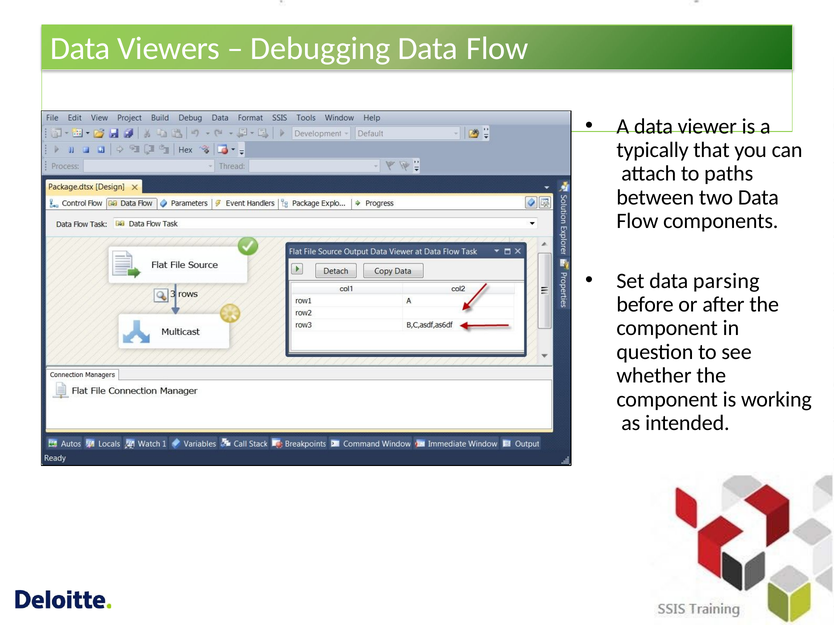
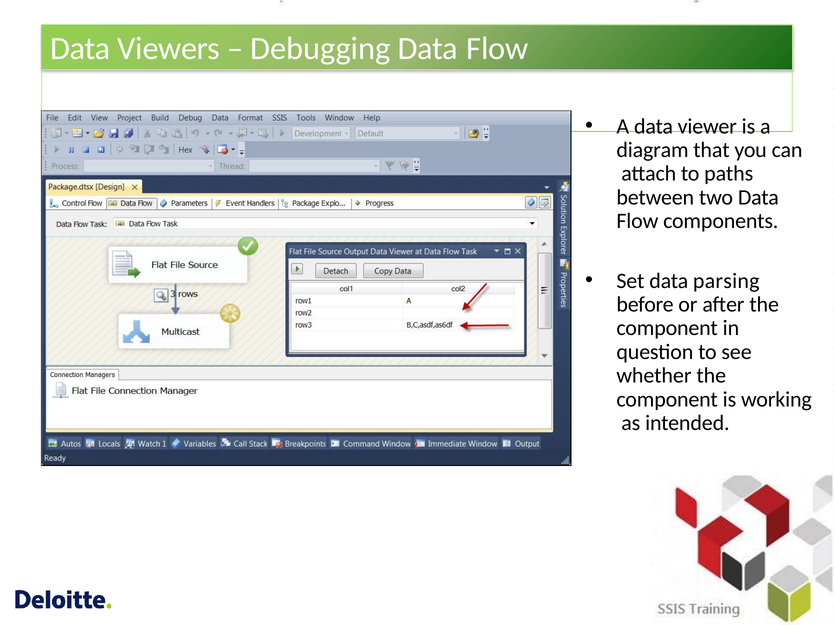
typically: typically -> diagram (653, 150)
